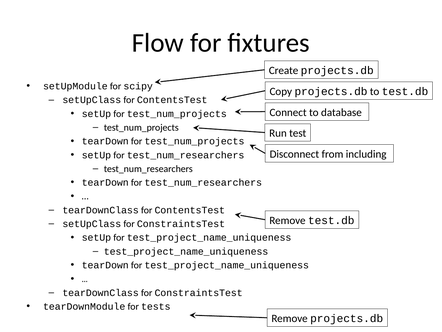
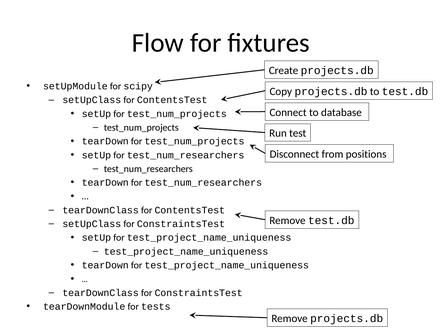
including: including -> positions (366, 154)
